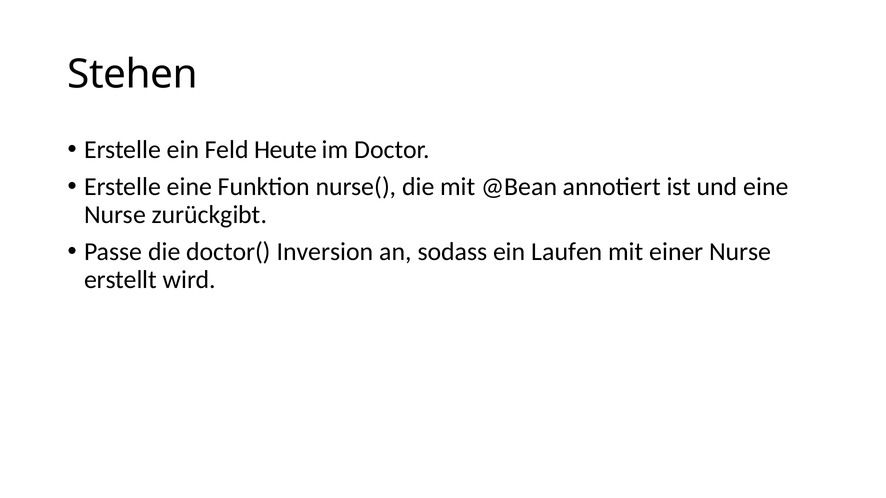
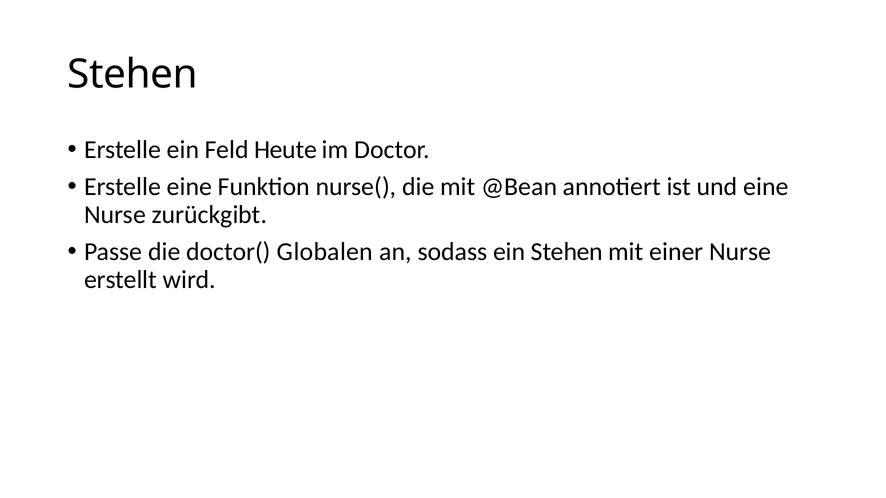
Inversion: Inversion -> Globalen (325, 252)
ein Laufen: Laufen -> Stehen (567, 252)
